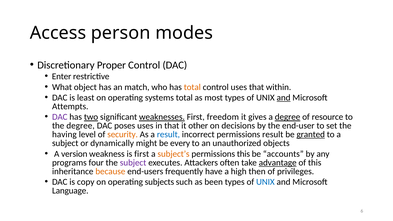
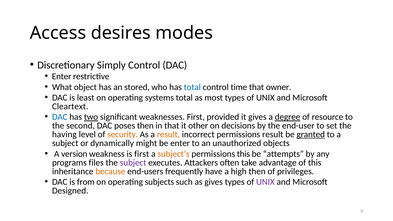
person: person -> desires (121, 33)
Proper: Proper -> Simply (111, 65)
match: match -> stored (137, 87)
total colour: orange -> blue (192, 87)
control uses: uses -> time (239, 87)
within: within -> owner (279, 87)
and underline: present -> none (284, 98)
Attempts: Attempts -> Cleartext (70, 106)
DAC colour: purple -> blue (60, 117)
weaknesses underline: present -> none (162, 117)
freedom: freedom -> provided (223, 117)
the degree: degree -> second (81, 126)
poses uses: uses -> then (145, 126)
result colour: blue -> orange (168, 135)
be every: every -> enter (180, 143)
accounts: accounts -> attempts (283, 154)
four: four -> files (96, 163)
advantage underline: present -> none (278, 163)
copy: copy -> from (86, 182)
as been: been -> gives (214, 182)
UNIX colour: blue -> purple (265, 182)
Language: Language -> Designed (70, 191)
